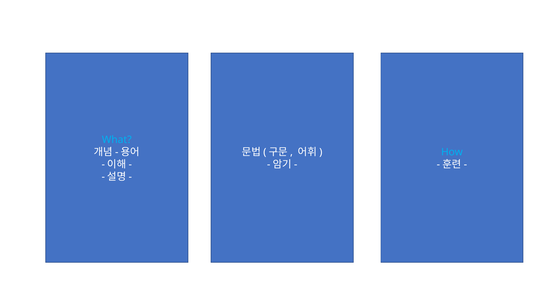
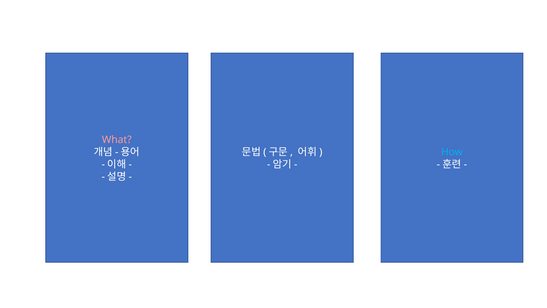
What colour: light blue -> pink (117, 140)
